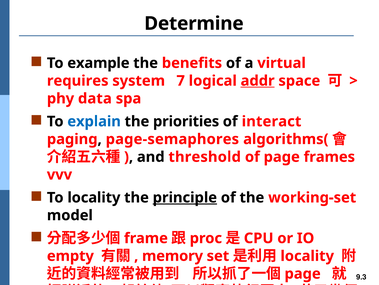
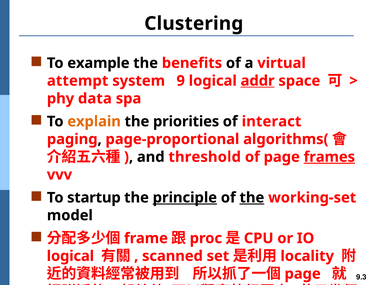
Determine: Determine -> Clustering (194, 23)
requires: requires -> attempt (78, 81)
7: 7 -> 9 (181, 81)
explain colour: blue -> orange (94, 121)
page-semaphores: page-semaphores -> page-proportional (172, 139)
frames underline: none -> present (329, 157)
To locality: locality -> startup (94, 197)
the underline: none -> present (252, 197)
empty: empty -> logical (70, 255)
memory: memory -> scanned (172, 255)
